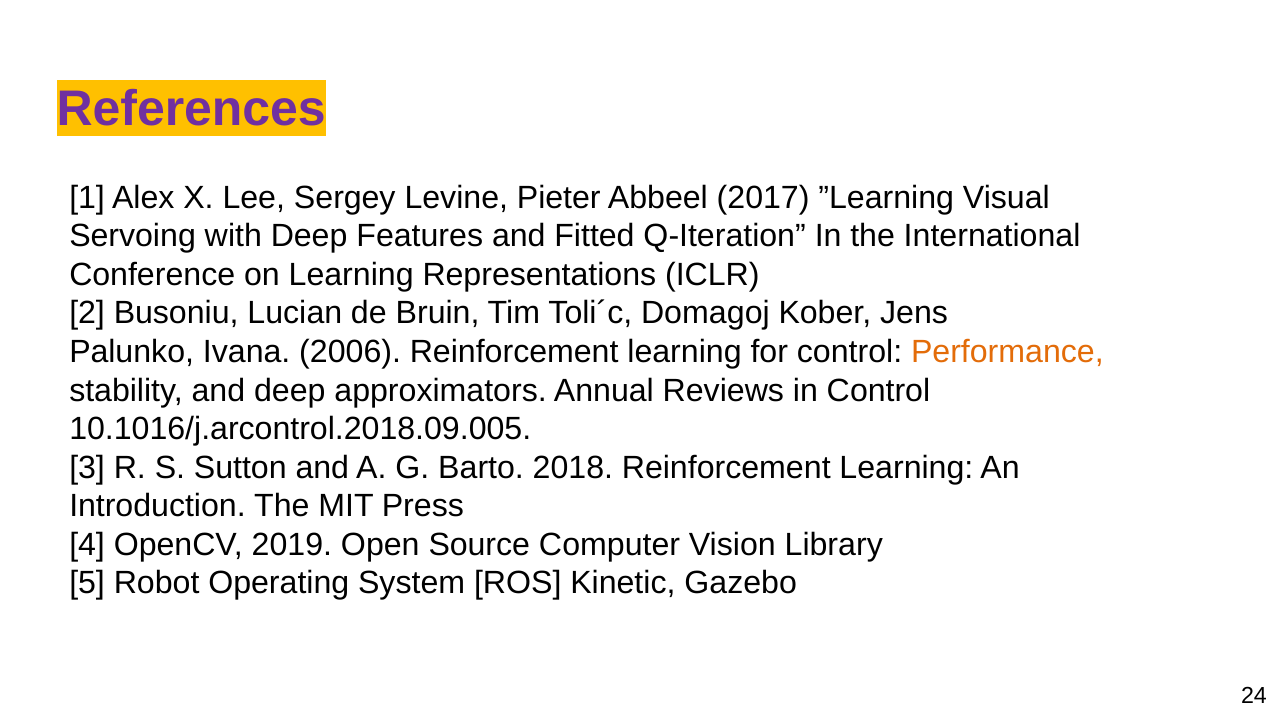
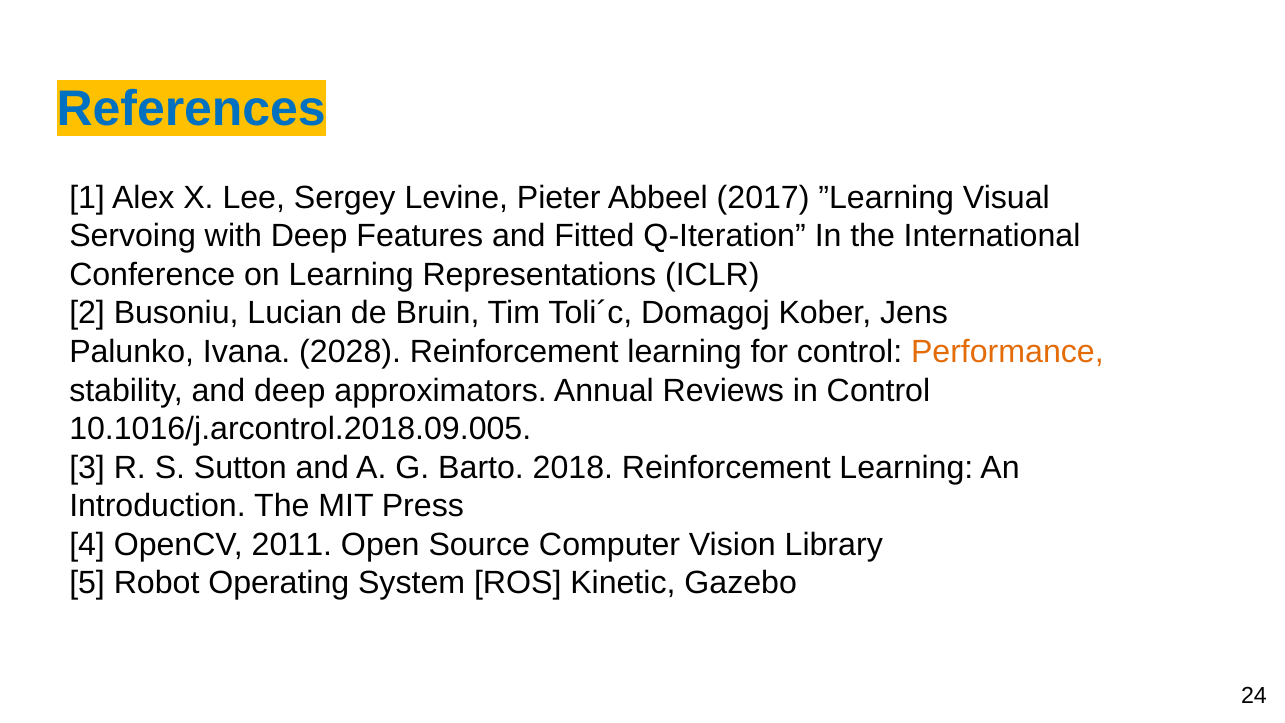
References colour: purple -> blue (191, 109)
2006: 2006 -> 2028 (350, 352)
2019: 2019 -> 2011 (292, 545)
